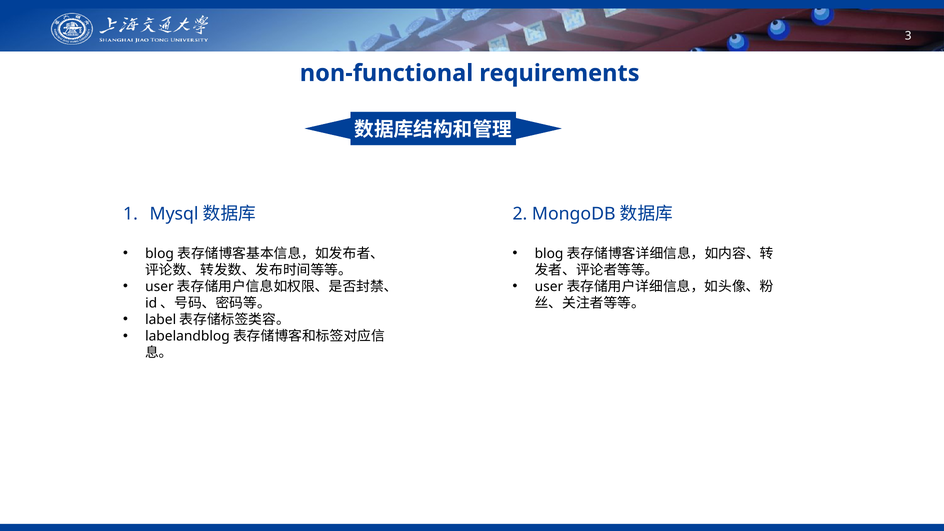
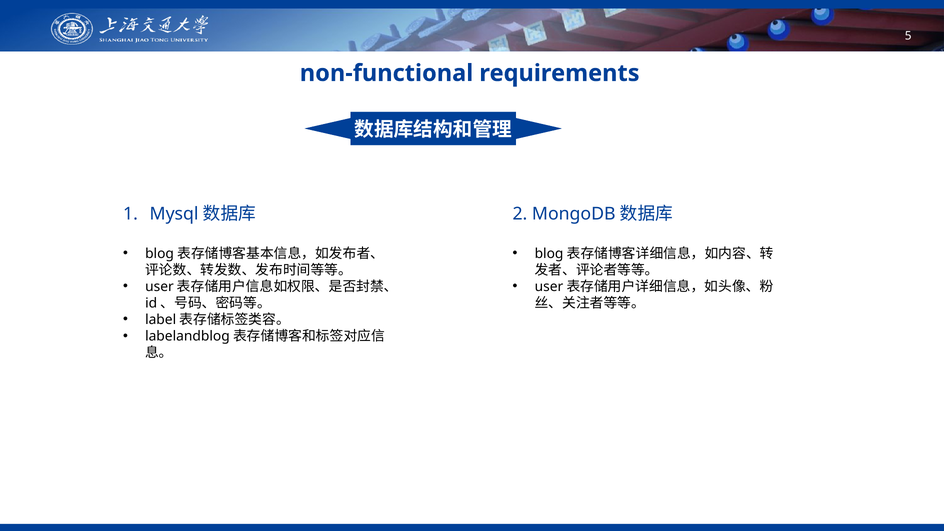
3: 3 -> 5 (908, 36)
